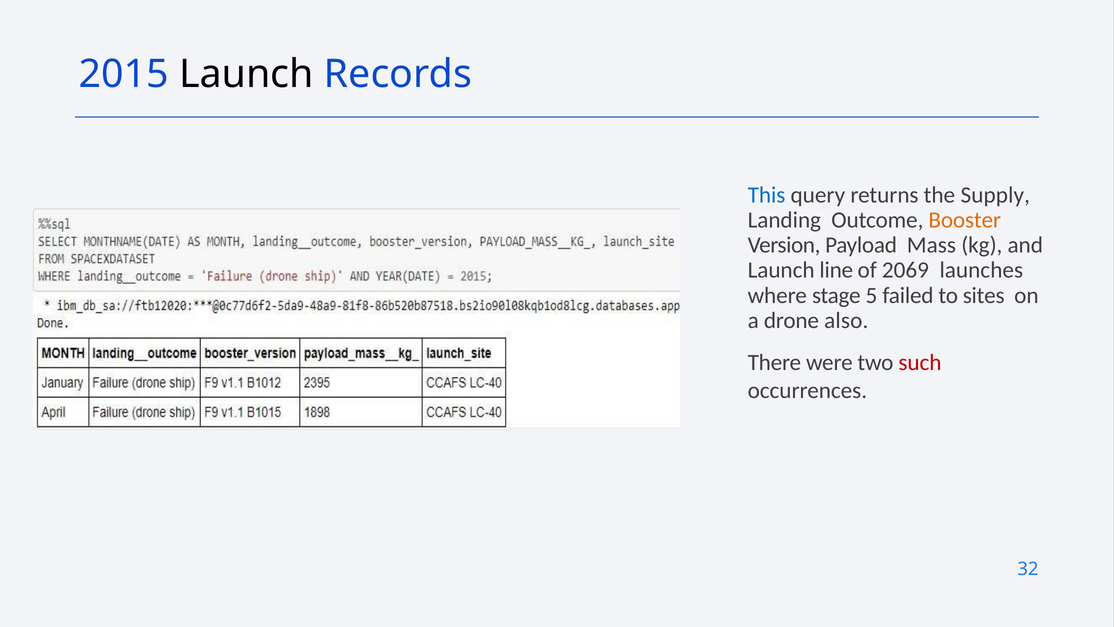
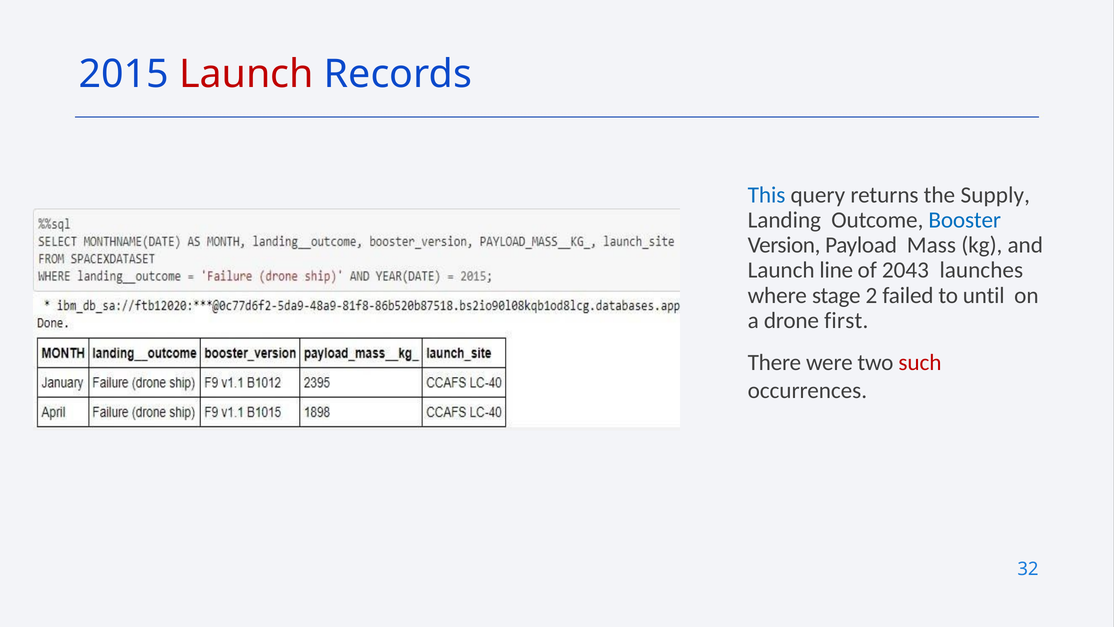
Launch colour: black -> red (246, 74)
Booster colour: orange -> blue (965, 220)
2069: 2069 -> 2043 (905, 270)
5: 5 -> 2 (871, 295)
sites: sites -> until (984, 295)
also: also -> first (846, 320)
